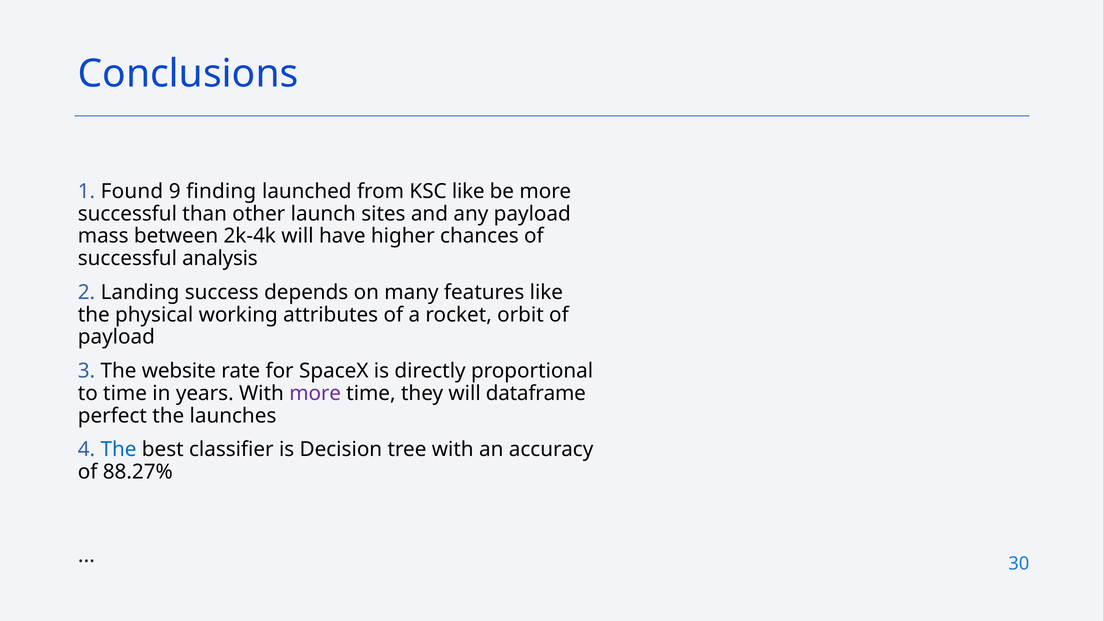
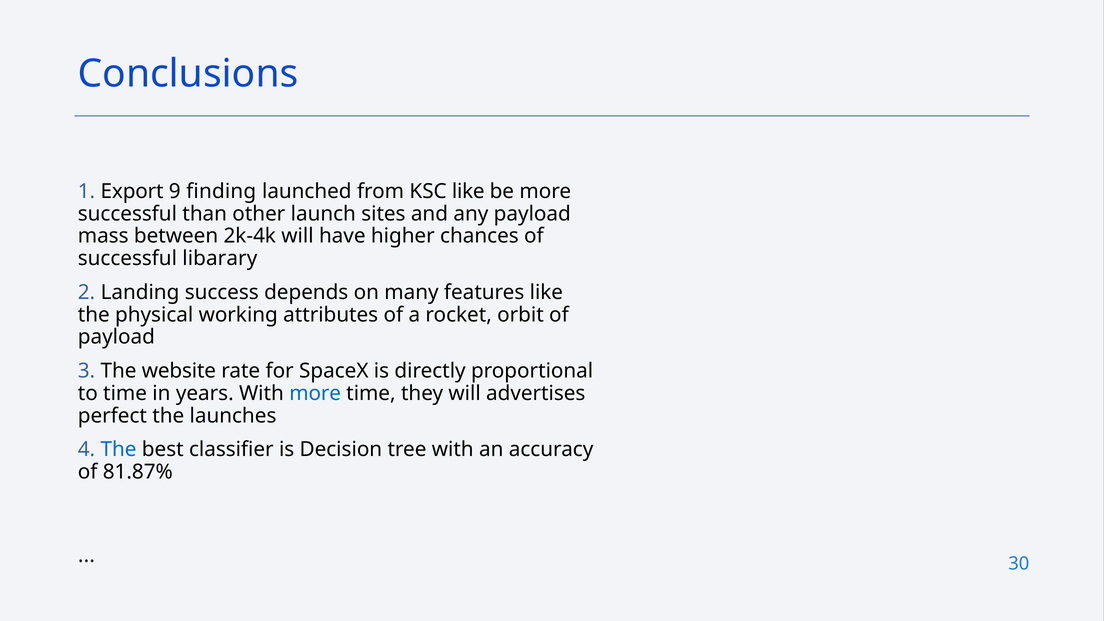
Found: Found -> Export (132, 191)
analysis: analysis -> libarary (220, 259)
more colour: purple -> blue (315, 393)
dataframe: dataframe -> advertises (536, 393)
88.27%: 88.27% -> 81.87% (138, 472)
